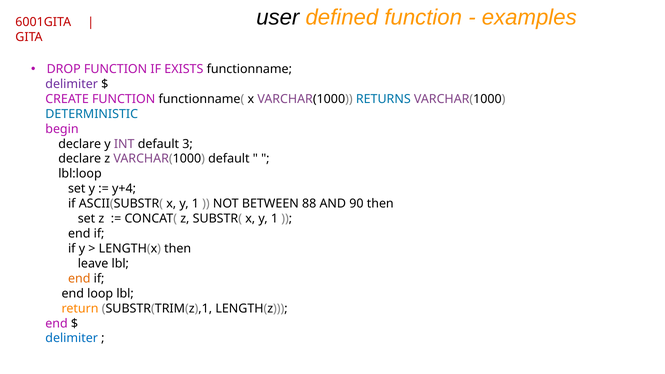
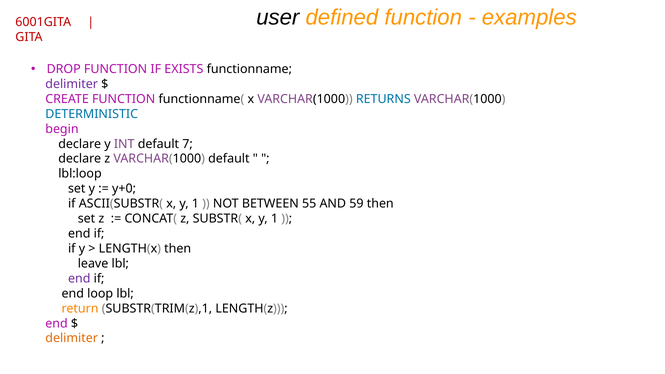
3: 3 -> 7 (188, 144)
y+4: y+4 -> y+0 (124, 189)
88: 88 -> 55 (309, 204)
90: 90 -> 59 (356, 204)
end colour: orange -> purple (79, 279)
delimiter colour: blue -> orange (72, 338)
